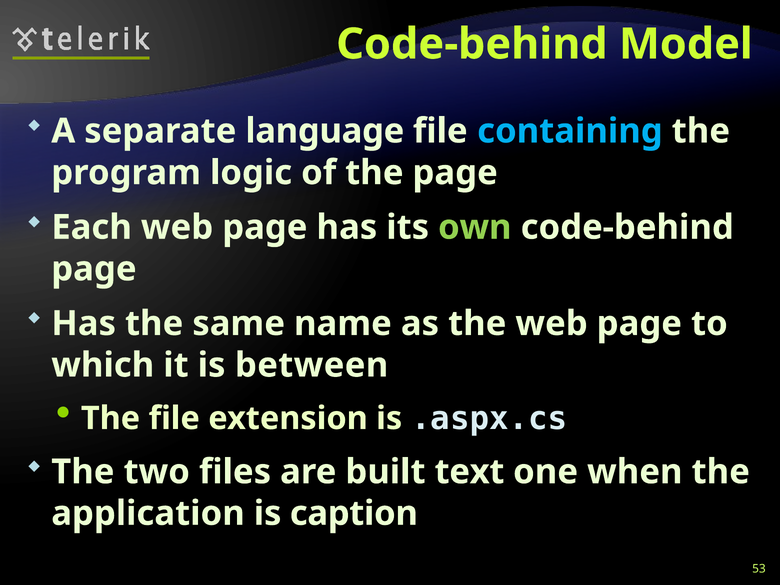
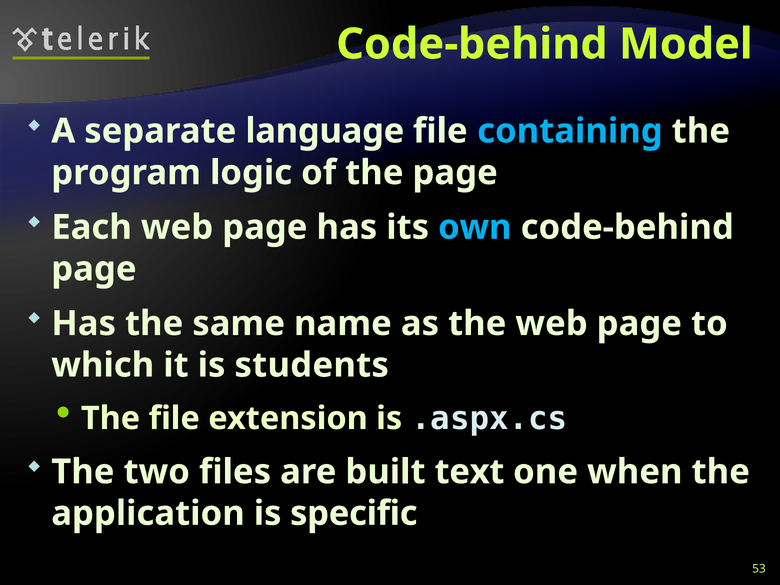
own colour: light green -> light blue (475, 227)
between: between -> students (312, 365)
caption: caption -> specific (354, 513)
